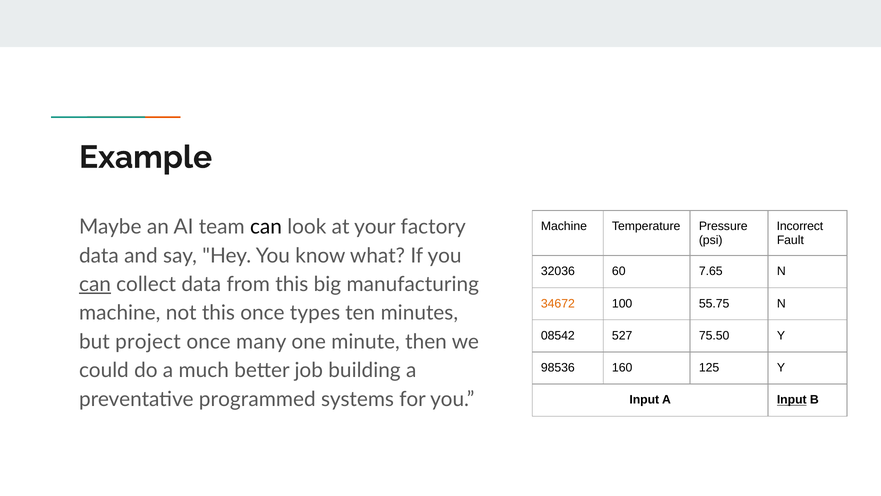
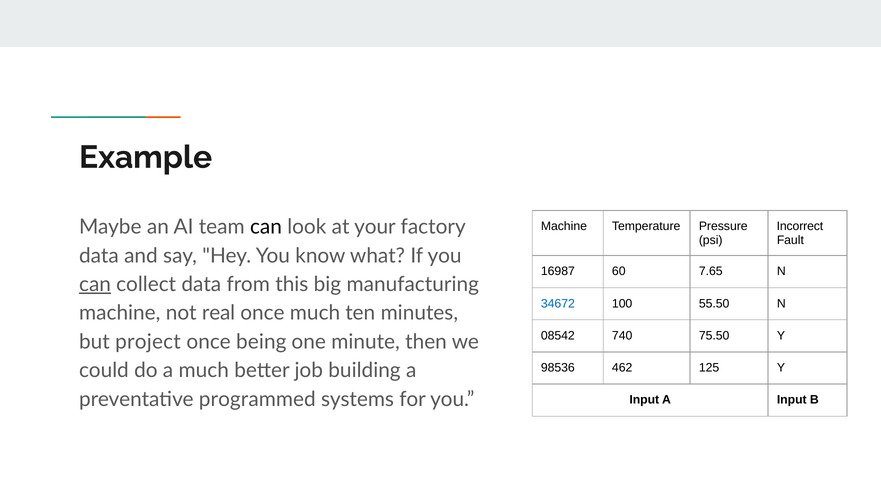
32036: 32036 -> 16987 (558, 271)
34672 colour: orange -> blue (558, 303)
55.75: 55.75 -> 55.50 (714, 303)
not this: this -> real (219, 313)
once types: types -> much (315, 313)
527: 527 -> 740 (622, 335)
many: many -> being (261, 342)
160: 160 -> 462 (622, 367)
Input underline: present -> none (792, 400)
